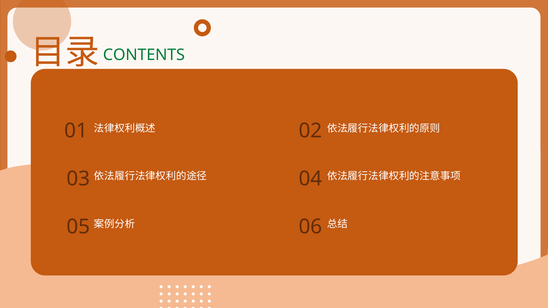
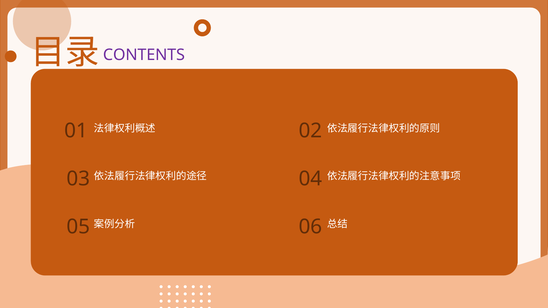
CONTENTS colour: green -> purple (144, 55)
